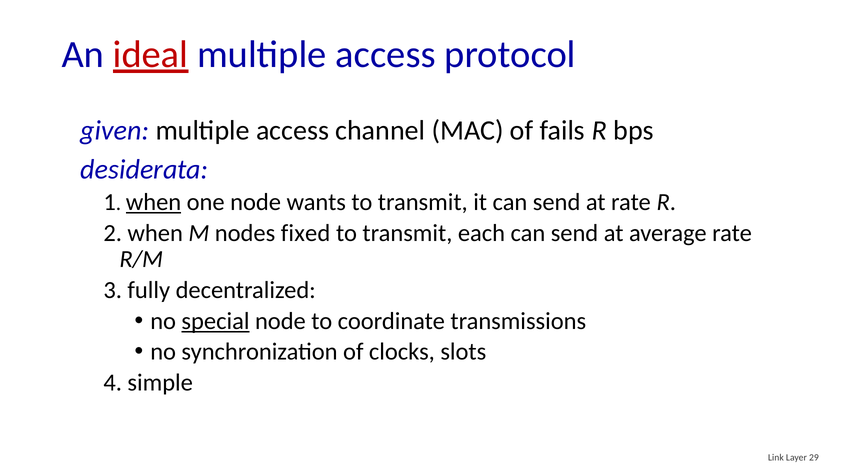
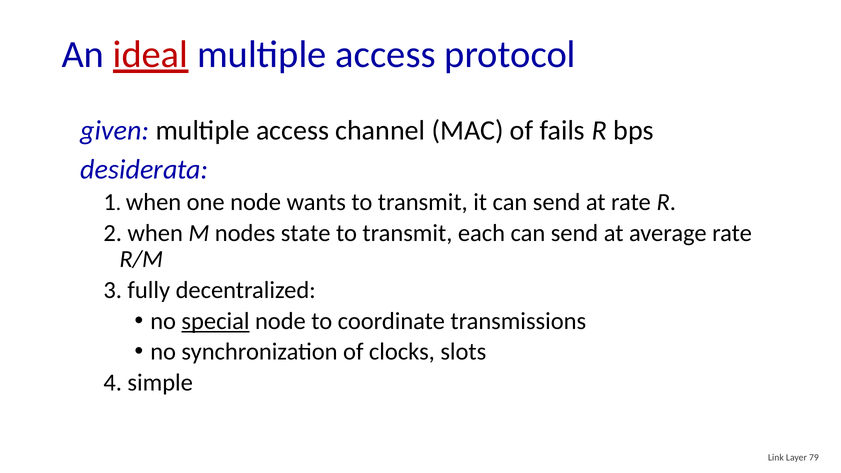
when underline: present -> none (153, 202)
fixed: fixed -> state (306, 233)
29: 29 -> 79 (814, 458)
